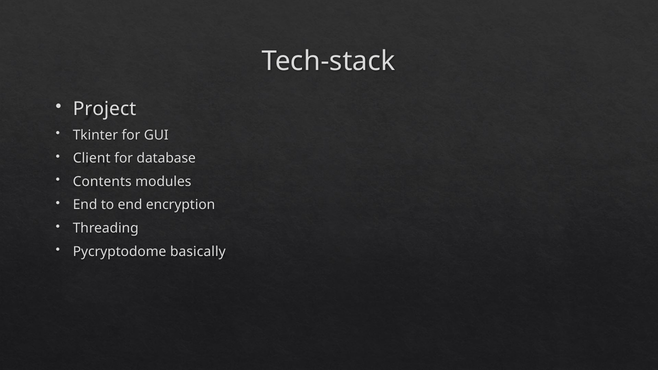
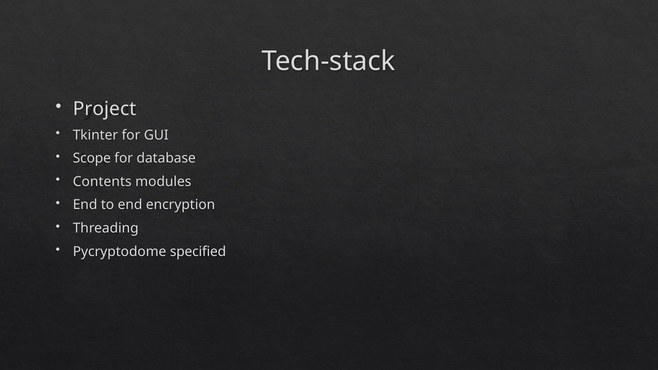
Client: Client -> Scope (92, 158)
basically: basically -> specified (198, 252)
